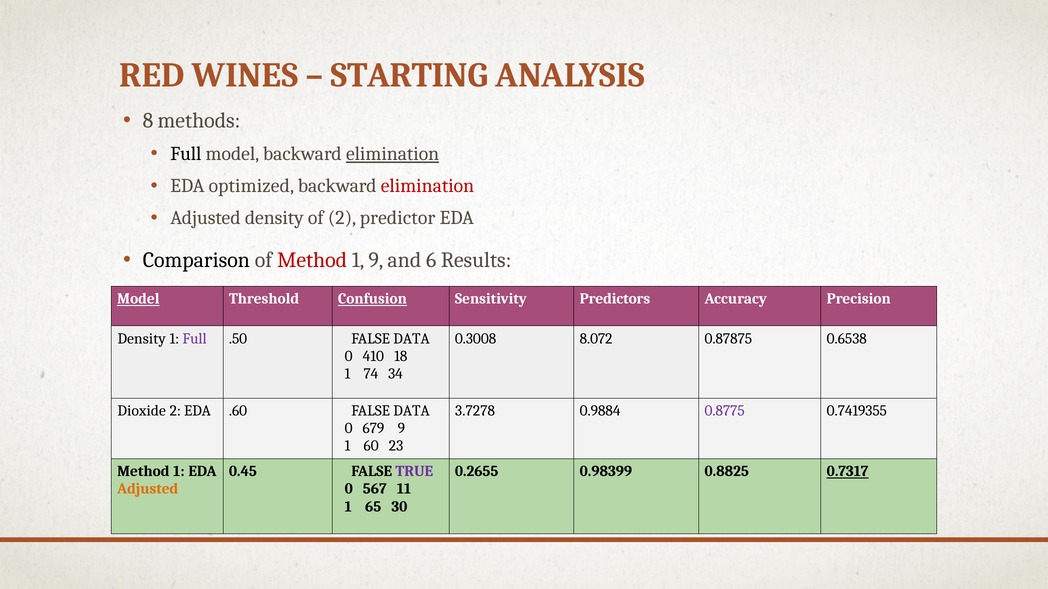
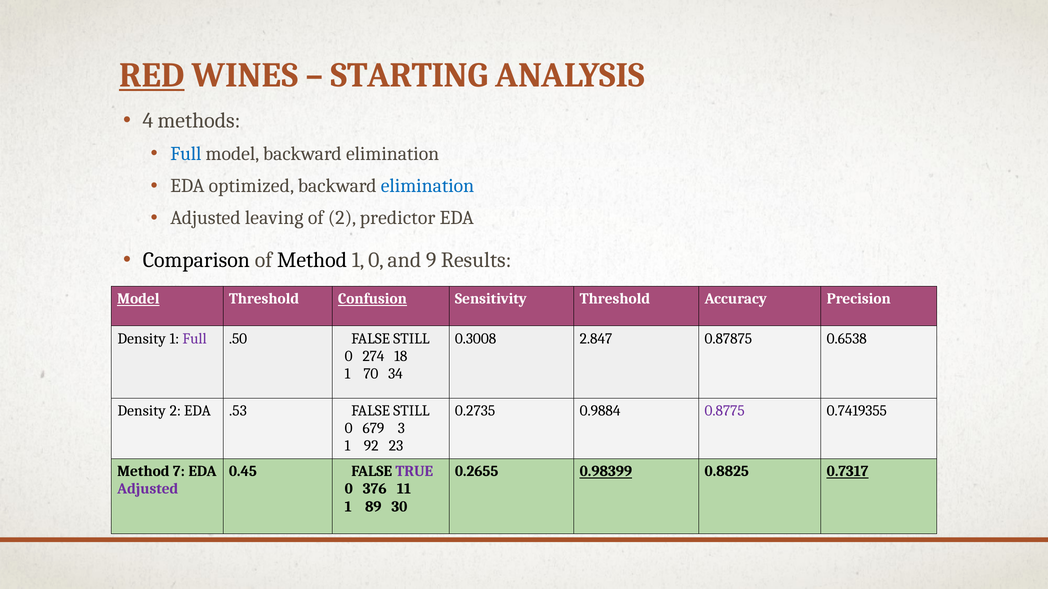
RED underline: none -> present (152, 75)
8: 8 -> 4 (148, 121)
Full colour: black -> blue (186, 154)
elimination underline: present -> none (393, 154)
elimination colour: red -> blue (427, 186)
Adjusted density: density -> leaving (274, 218)
Method colour: red -> black (312, 260)
1 9: 9 -> 0 (376, 260)
6: 6 -> 9 (431, 260)
Sensitivity Predictors: Predictors -> Threshold (615, 299)
.50 FALSE DATA: DATA -> STILL (411, 339)
8.072: 8.072 -> 2.847 (596, 339)
410: 410 -> 274 (373, 356)
74: 74 -> 70 (371, 374)
Dioxide: Dioxide -> Density (142, 411)
.60: .60 -> .53 (238, 411)
DATA: DATA -> STILL (411, 411)
3.7278: 3.7278 -> 0.2735 (475, 411)
679 9: 9 -> 3 (401, 429)
60: 60 -> 92 (371, 446)
1: 1 -> 7 (179, 472)
0.98399 underline: none -> present (606, 472)
Adjusted colour: orange -> purple (148, 489)
567: 567 -> 376 (375, 489)
65: 65 -> 89 (373, 507)
